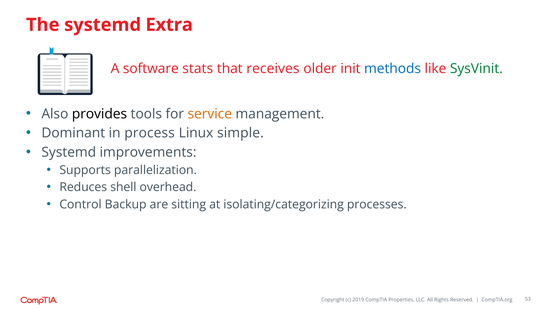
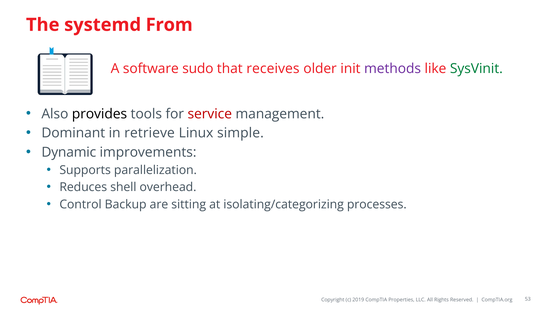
Extra: Extra -> From (169, 25)
stats: stats -> sudo (198, 69)
methods colour: blue -> purple (393, 69)
service colour: orange -> red (210, 114)
process: process -> retrieve (150, 133)
Systemd: Systemd -> Dynamic (69, 152)
